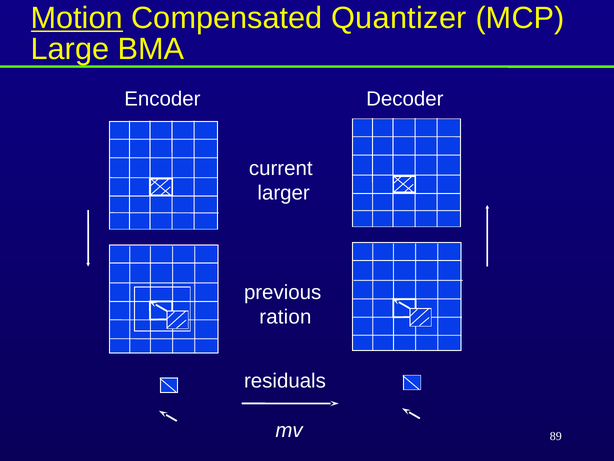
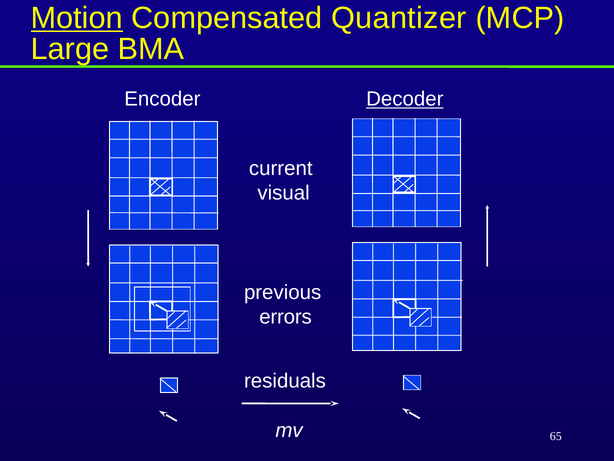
Decoder underline: none -> present (405, 99)
larger: larger -> visual (284, 193)
ration: ration -> errors (286, 317)
89: 89 -> 65 (556, 436)
